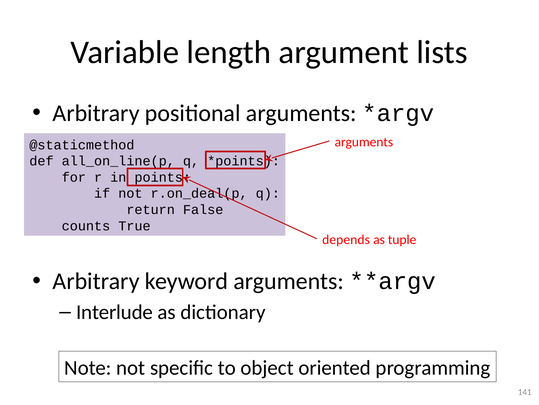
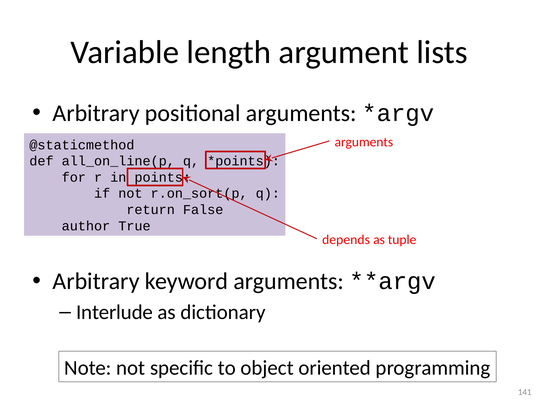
r.on_deal(p: r.on_deal(p -> r.on_sort(p (199, 193)
counts: counts -> author (86, 225)
